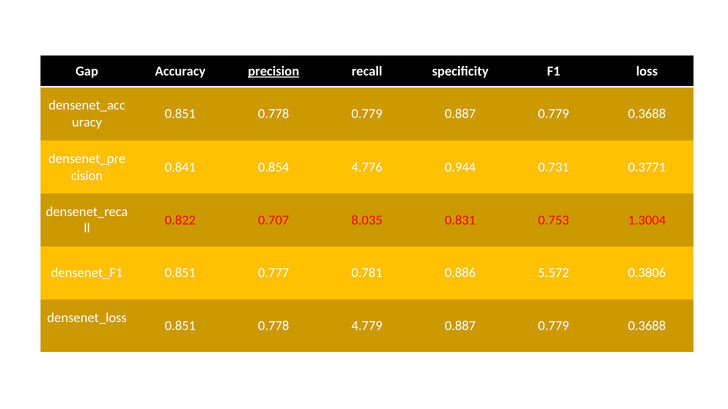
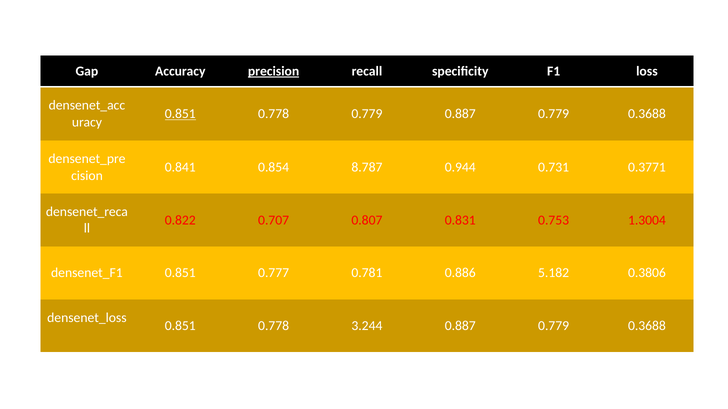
0.851 underline: none -> present (180, 114)
4.776: 4.776 -> 8.787 (367, 167)
8.035: 8.035 -> 0.807 (367, 220)
5.572: 5.572 -> 5.182 (554, 273)
4.779: 4.779 -> 3.244 (367, 326)
